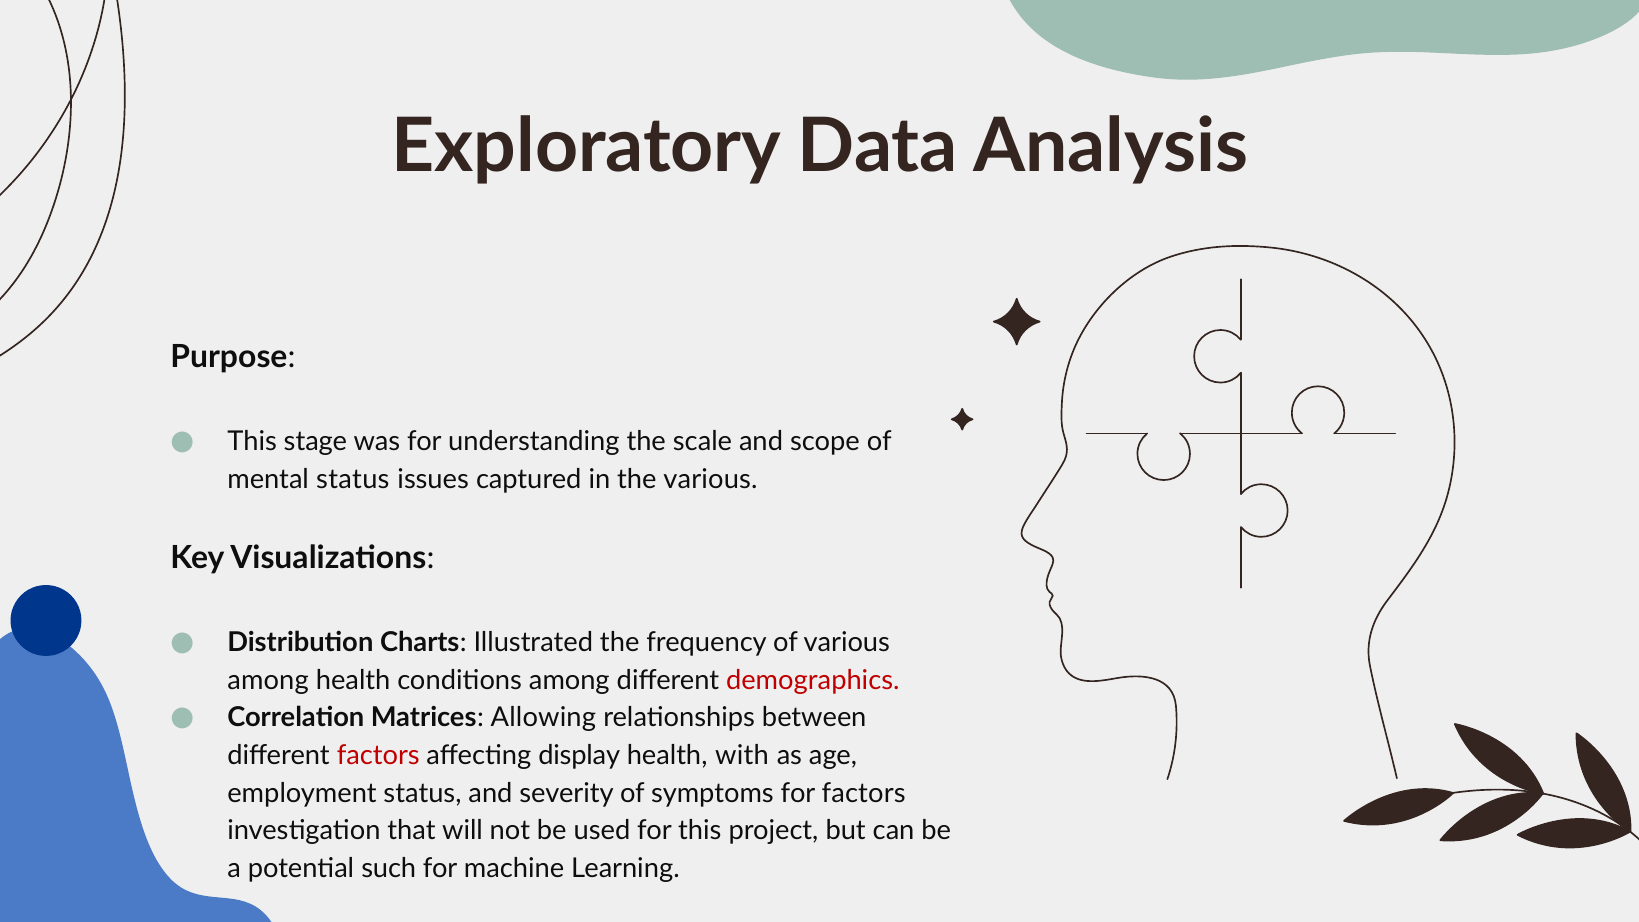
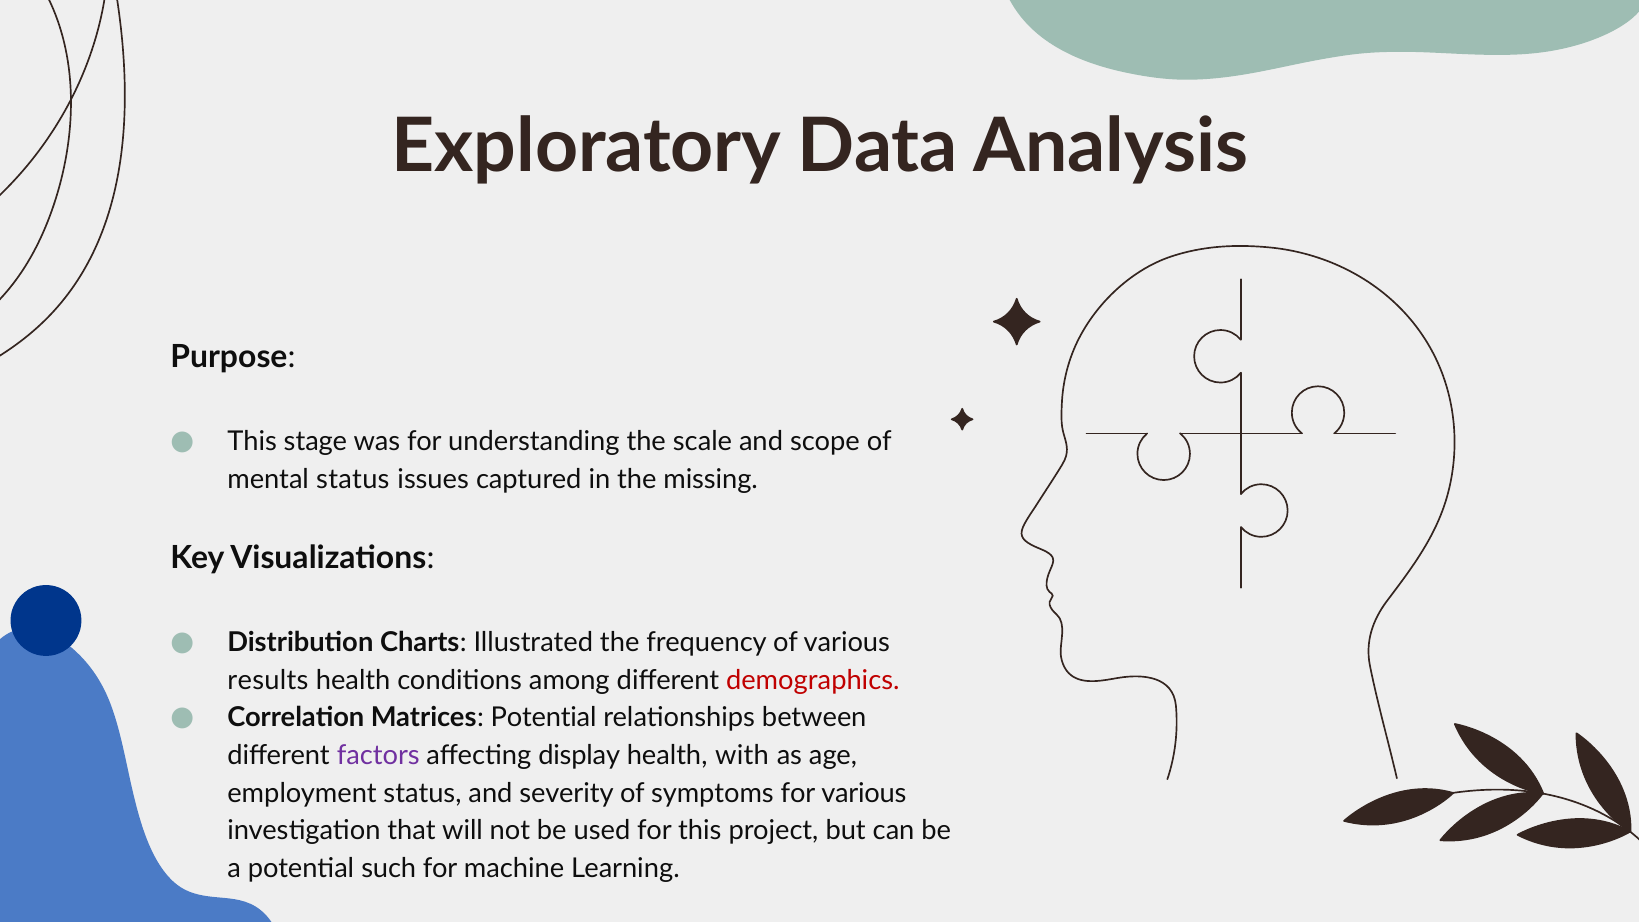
the various: various -> missing (711, 479)
among: among -> results (268, 680)
Matrices Allowing: Allowing -> Potential (544, 718)
factors colour: red -> purple (378, 755)
for factors: factors -> various (864, 793)
